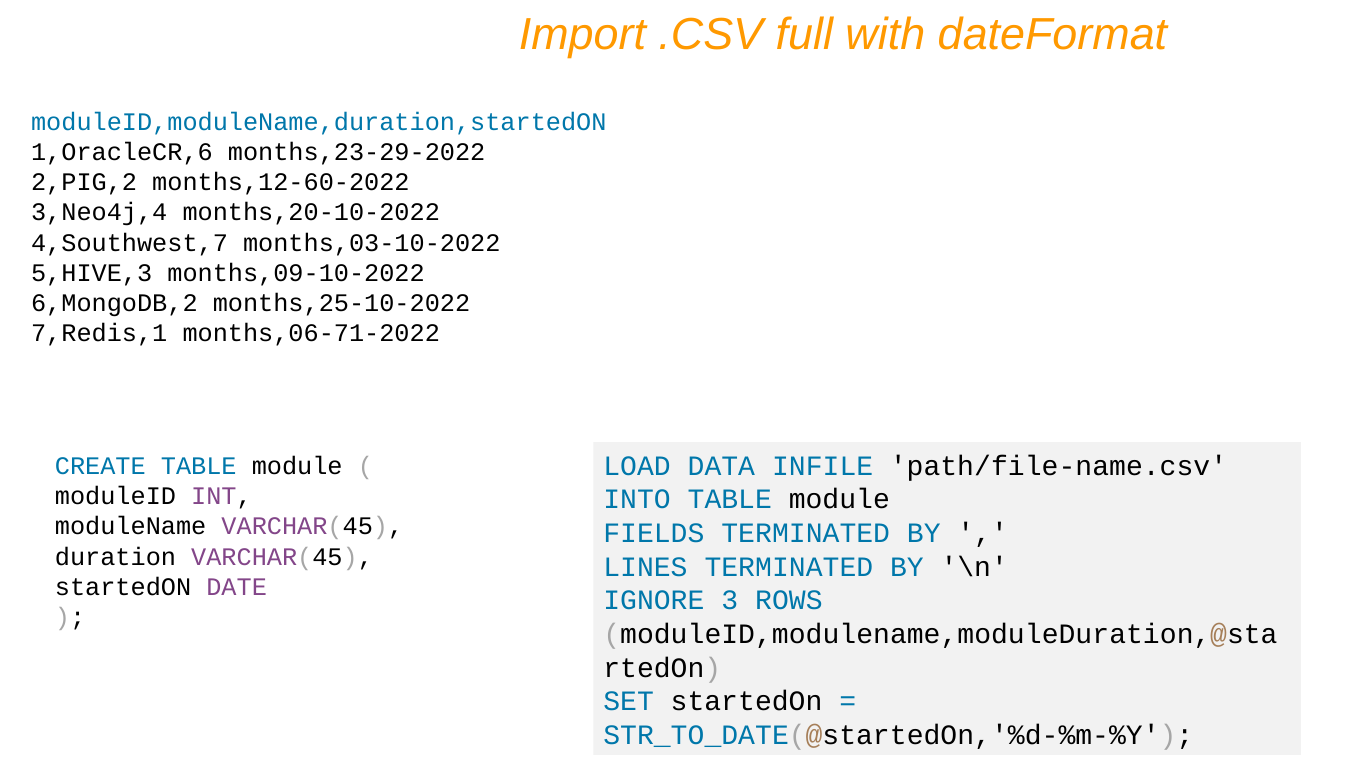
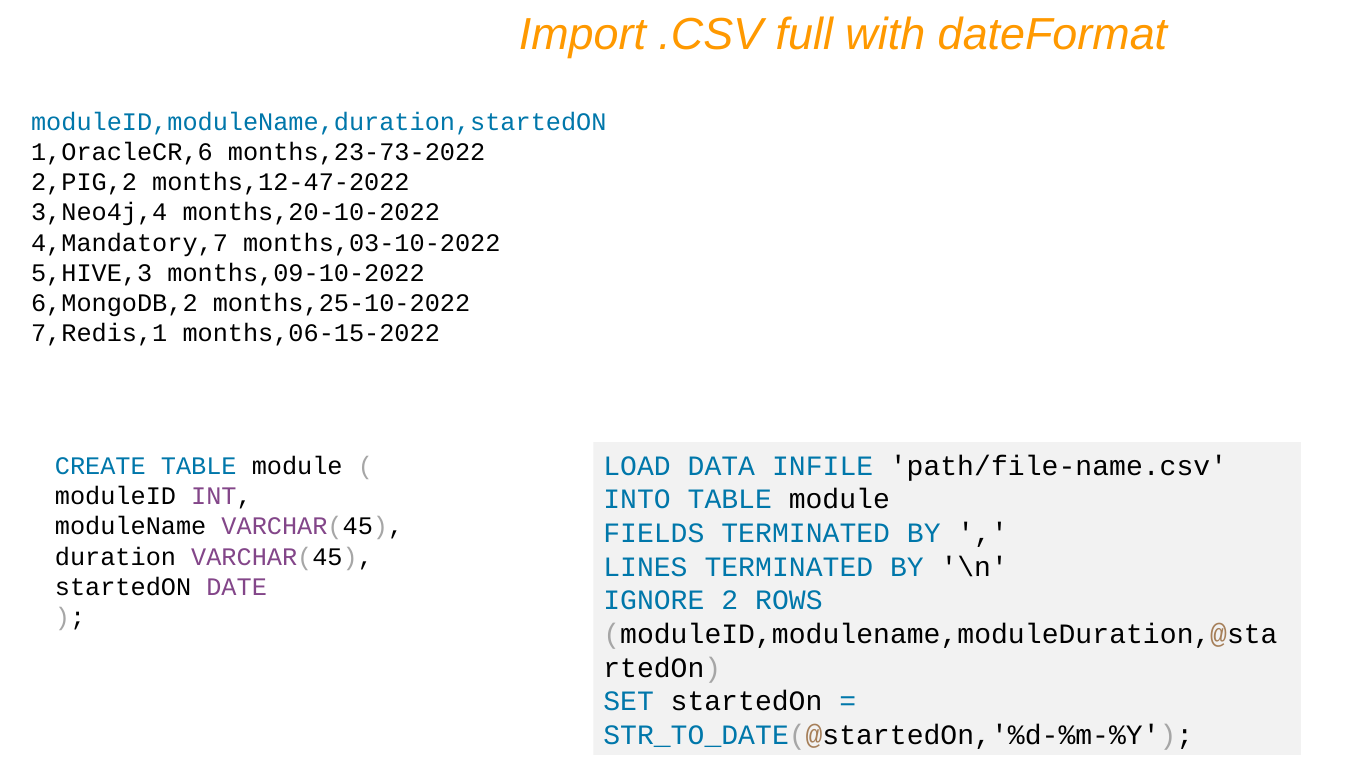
months,23-29-2022: months,23-29-2022 -> months,23-73-2022 (357, 152)
months,12-60-2022: months,12-60-2022 -> months,12-47-2022 (281, 182)
4,Southwest,7: 4,Southwest,7 -> 4,Mandatory,7 (130, 243)
months,06-71-2022: months,06-71-2022 -> months,06-15-2022 (311, 334)
3: 3 -> 2 (730, 601)
